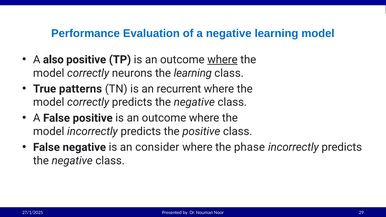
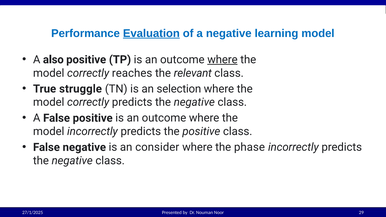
Evaluation underline: none -> present (151, 33)
neurons: neurons -> reaches (132, 73)
the learning: learning -> relevant (193, 73)
patterns: patterns -> struggle (81, 89)
recurrent: recurrent -> selection (179, 89)
